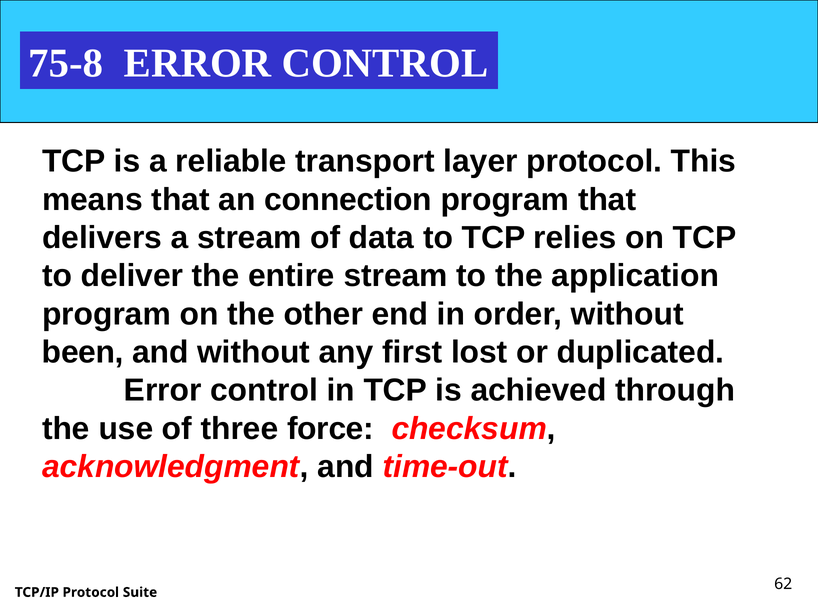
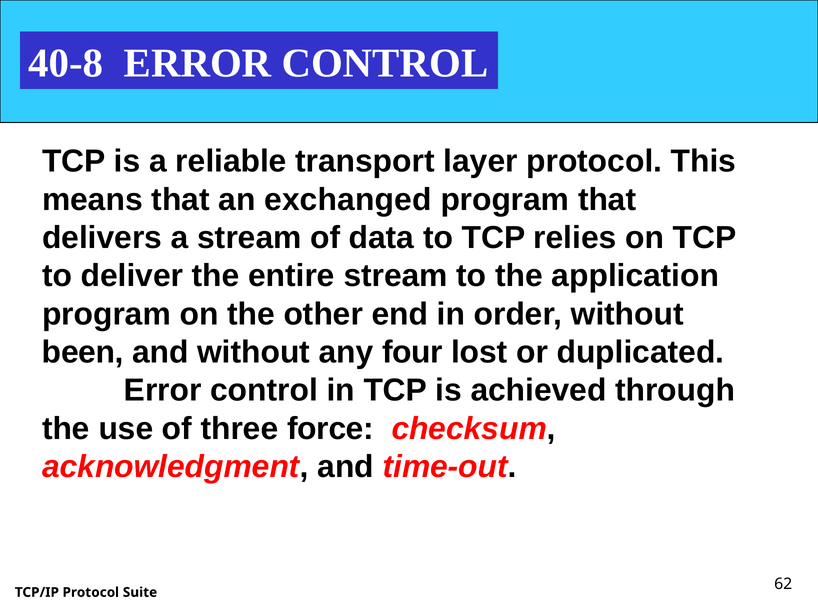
75-8: 75-8 -> 40-8 (66, 63)
connection: connection -> exchanged (348, 200)
first: first -> four (412, 353)
